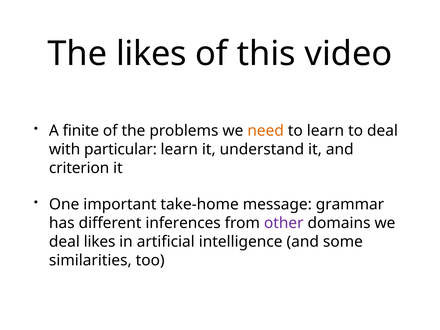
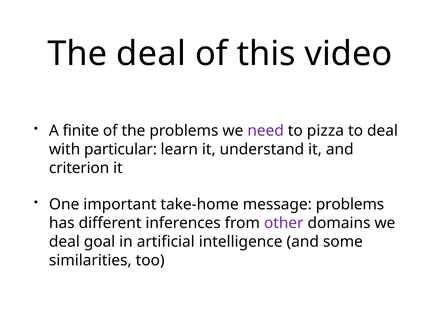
The likes: likes -> deal (151, 54)
need colour: orange -> purple (266, 131)
to learn: learn -> pizza (325, 131)
message grammar: grammar -> problems (350, 205)
deal likes: likes -> goal (100, 242)
